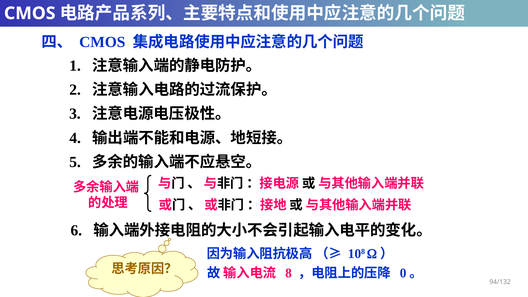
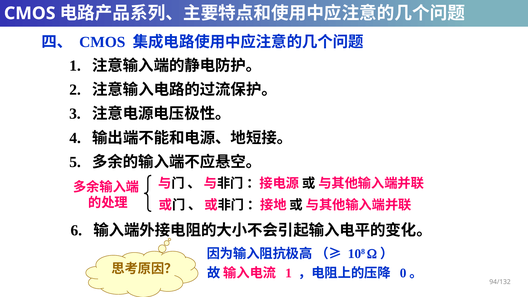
8: 8 -> 1 (288, 273)
